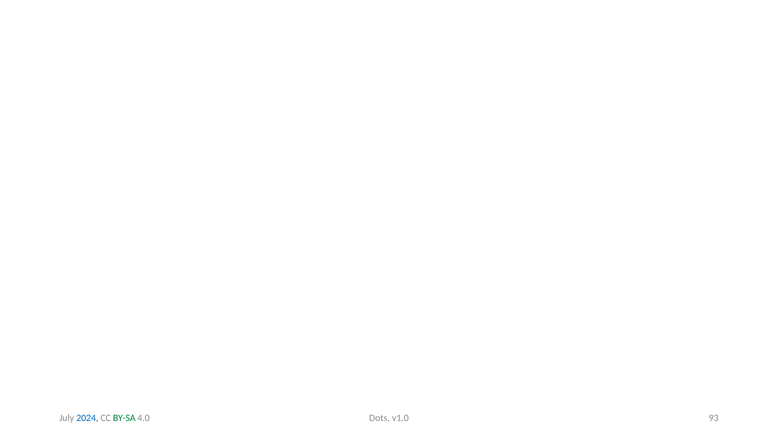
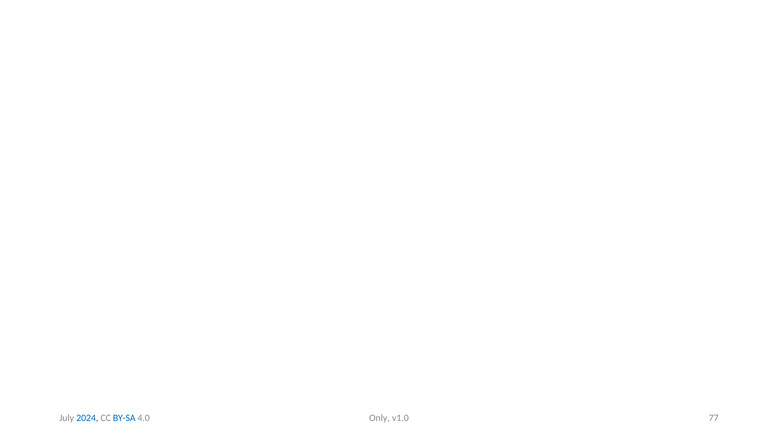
Dots: Dots -> Only (379, 418)
93: 93 -> 77 (714, 418)
BY-SA colour: green -> blue (124, 418)
